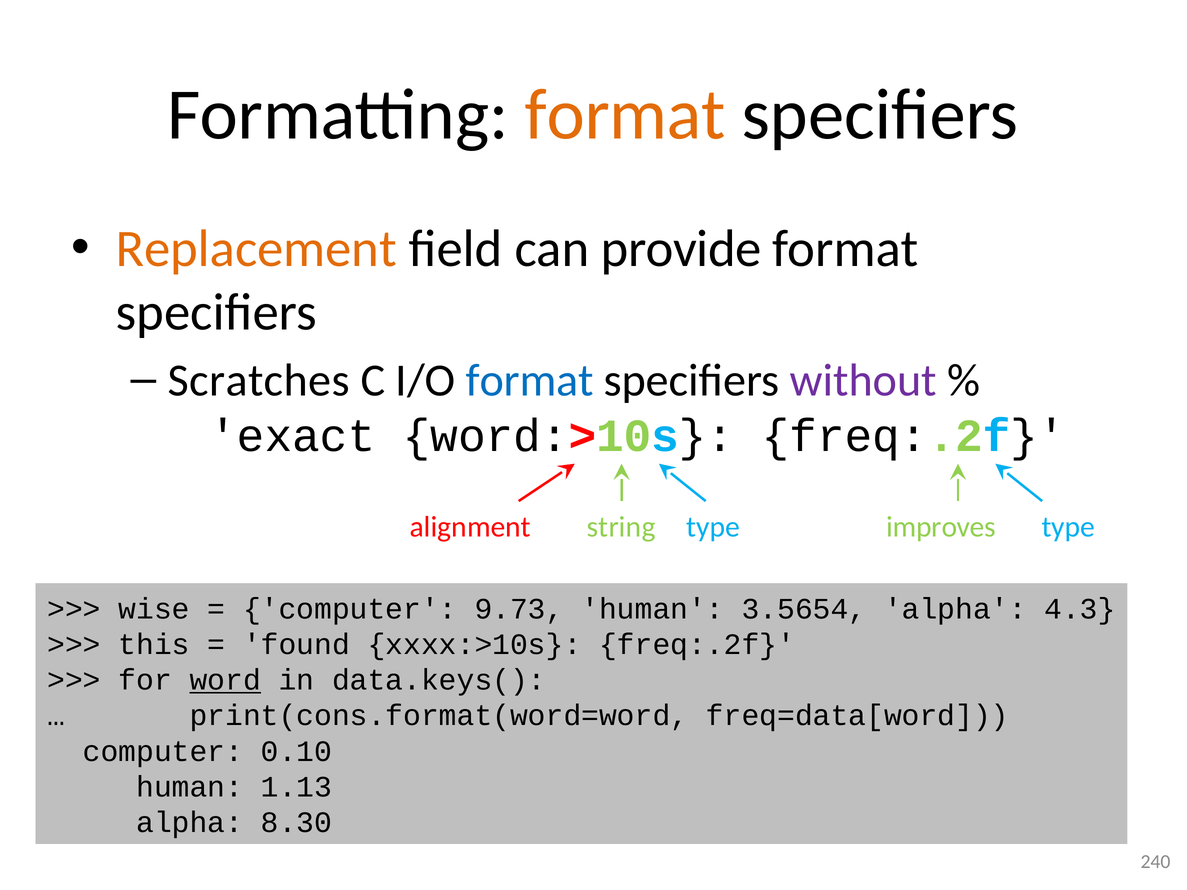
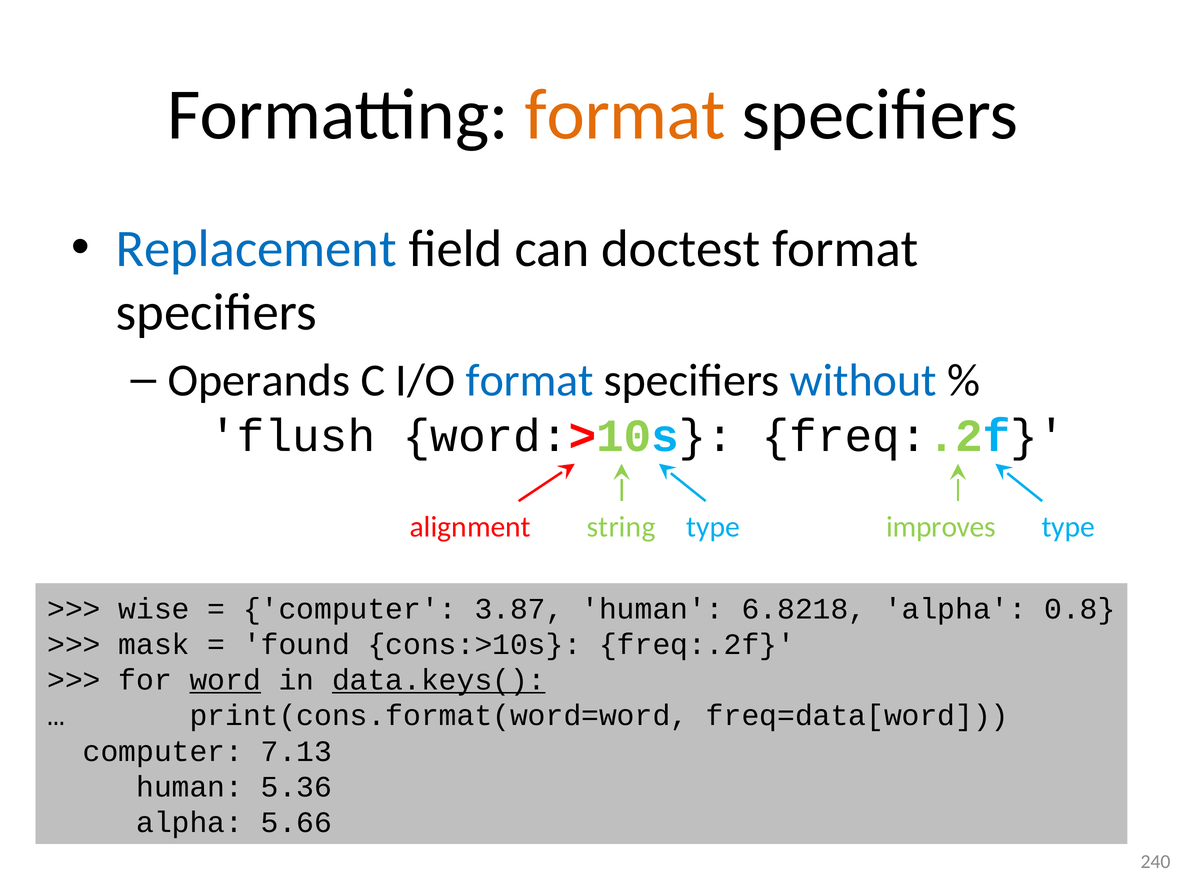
Replacement colour: orange -> blue (256, 249)
provide: provide -> doctest (681, 249)
Scratches: Scratches -> Operands (259, 380)
without colour: purple -> blue (863, 380)
exact: exact -> flush (292, 436)
9.73: 9.73 -> 3.87 (519, 609)
3.5654: 3.5654 -> 6.8218 (804, 609)
4.3: 4.3 -> 0.8 (1080, 609)
this: this -> mask (154, 645)
xxxx:>10s: xxxx:>10s -> cons:>10s (475, 645)
data.keys( underline: none -> present (439, 680)
0.10: 0.10 -> 7.13 (296, 751)
1.13: 1.13 -> 5.36 (296, 787)
8.30: 8.30 -> 5.66 (296, 823)
